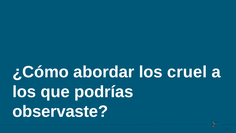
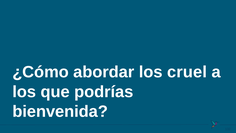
observaste: observaste -> bienvenida (60, 111)
